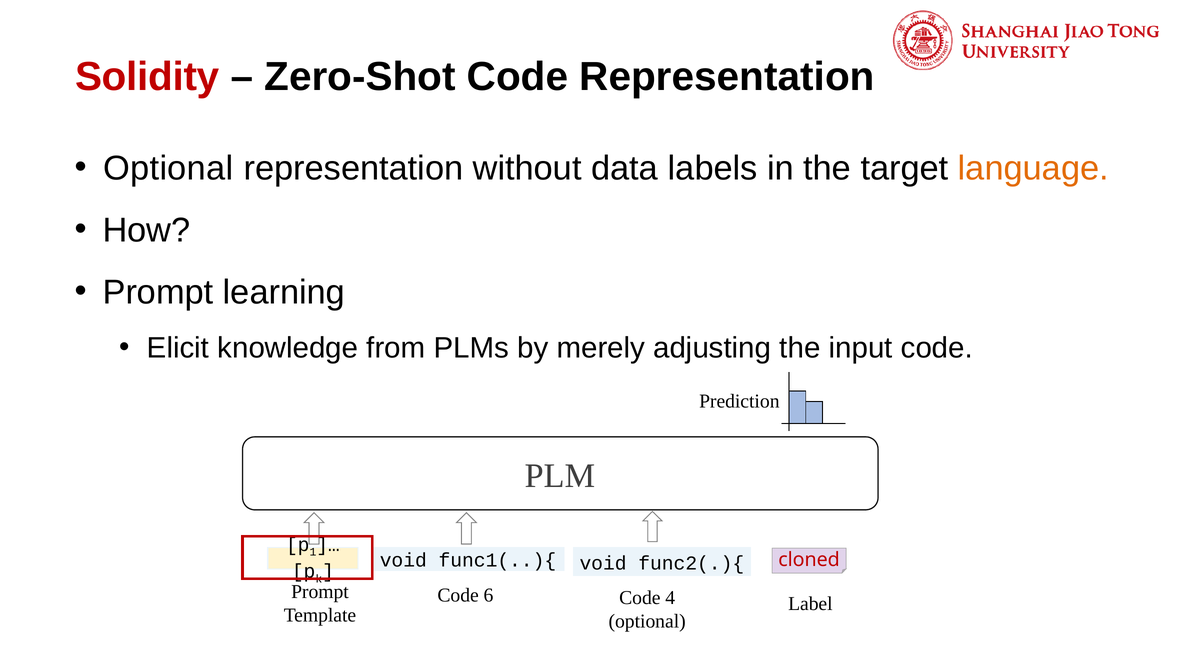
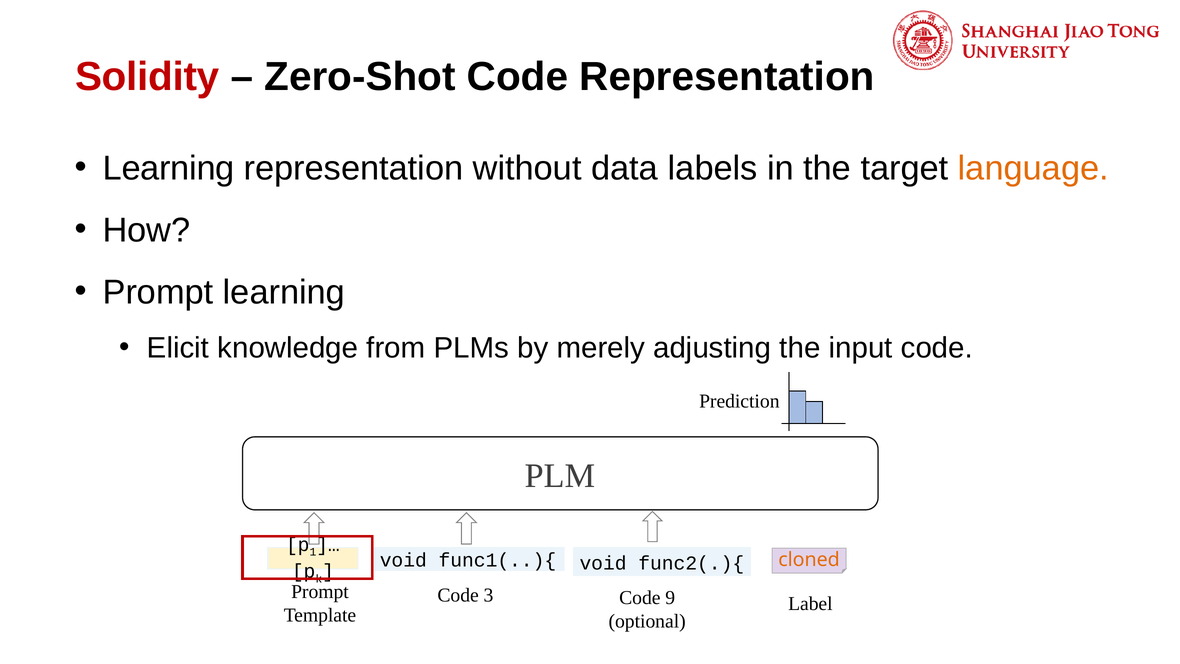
Optional: Optional -> Learning (169, 168)
cloned colour: red -> orange (809, 560)
6: 6 -> 3 (488, 595)
4: 4 -> 9 (670, 597)
